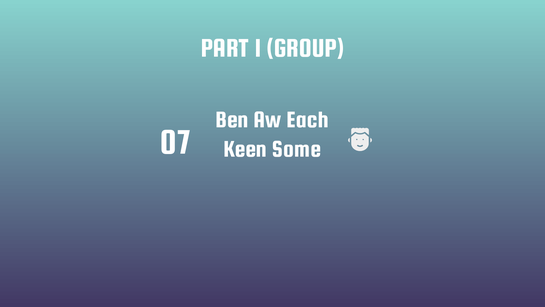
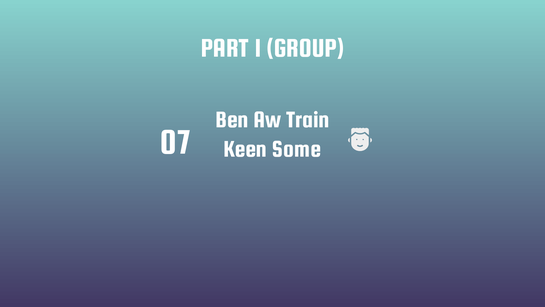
Each: Each -> Train (308, 119)
